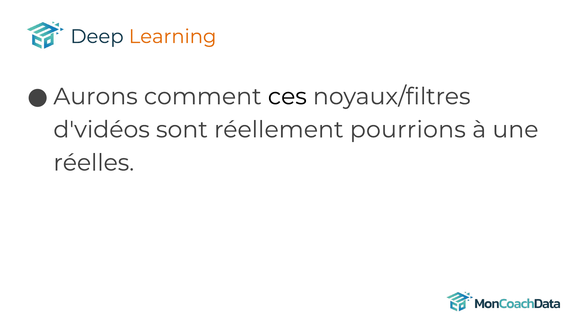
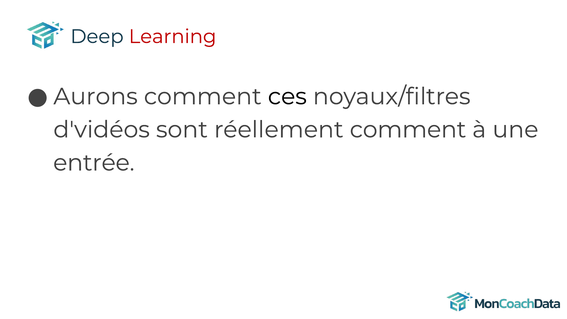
Learning colour: orange -> red (173, 37)
réellement pourrions: pourrions -> comment (408, 130)
réelles: réelles -> entrée (94, 163)
